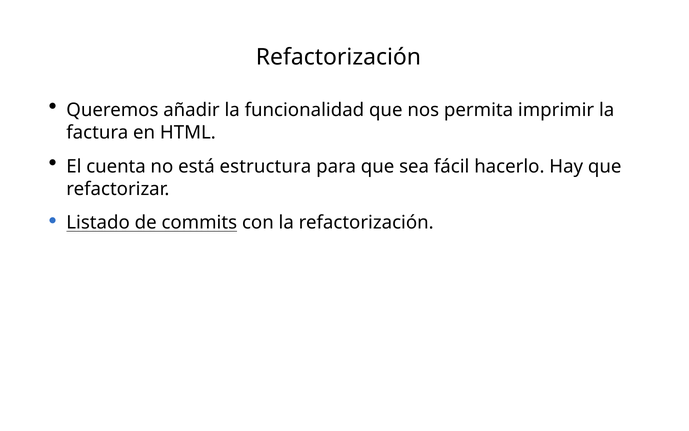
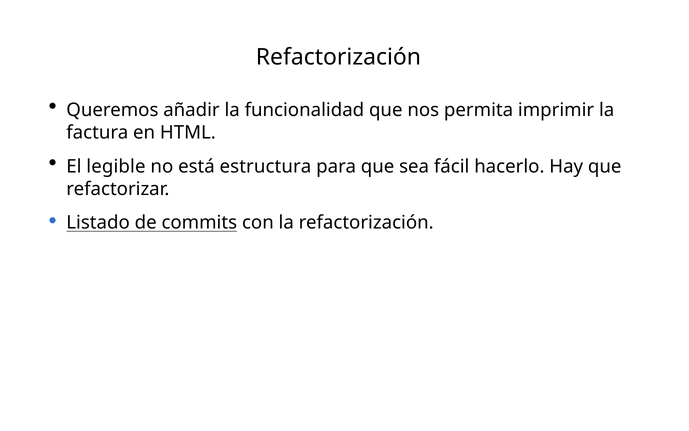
cuenta: cuenta -> legible (116, 166)
